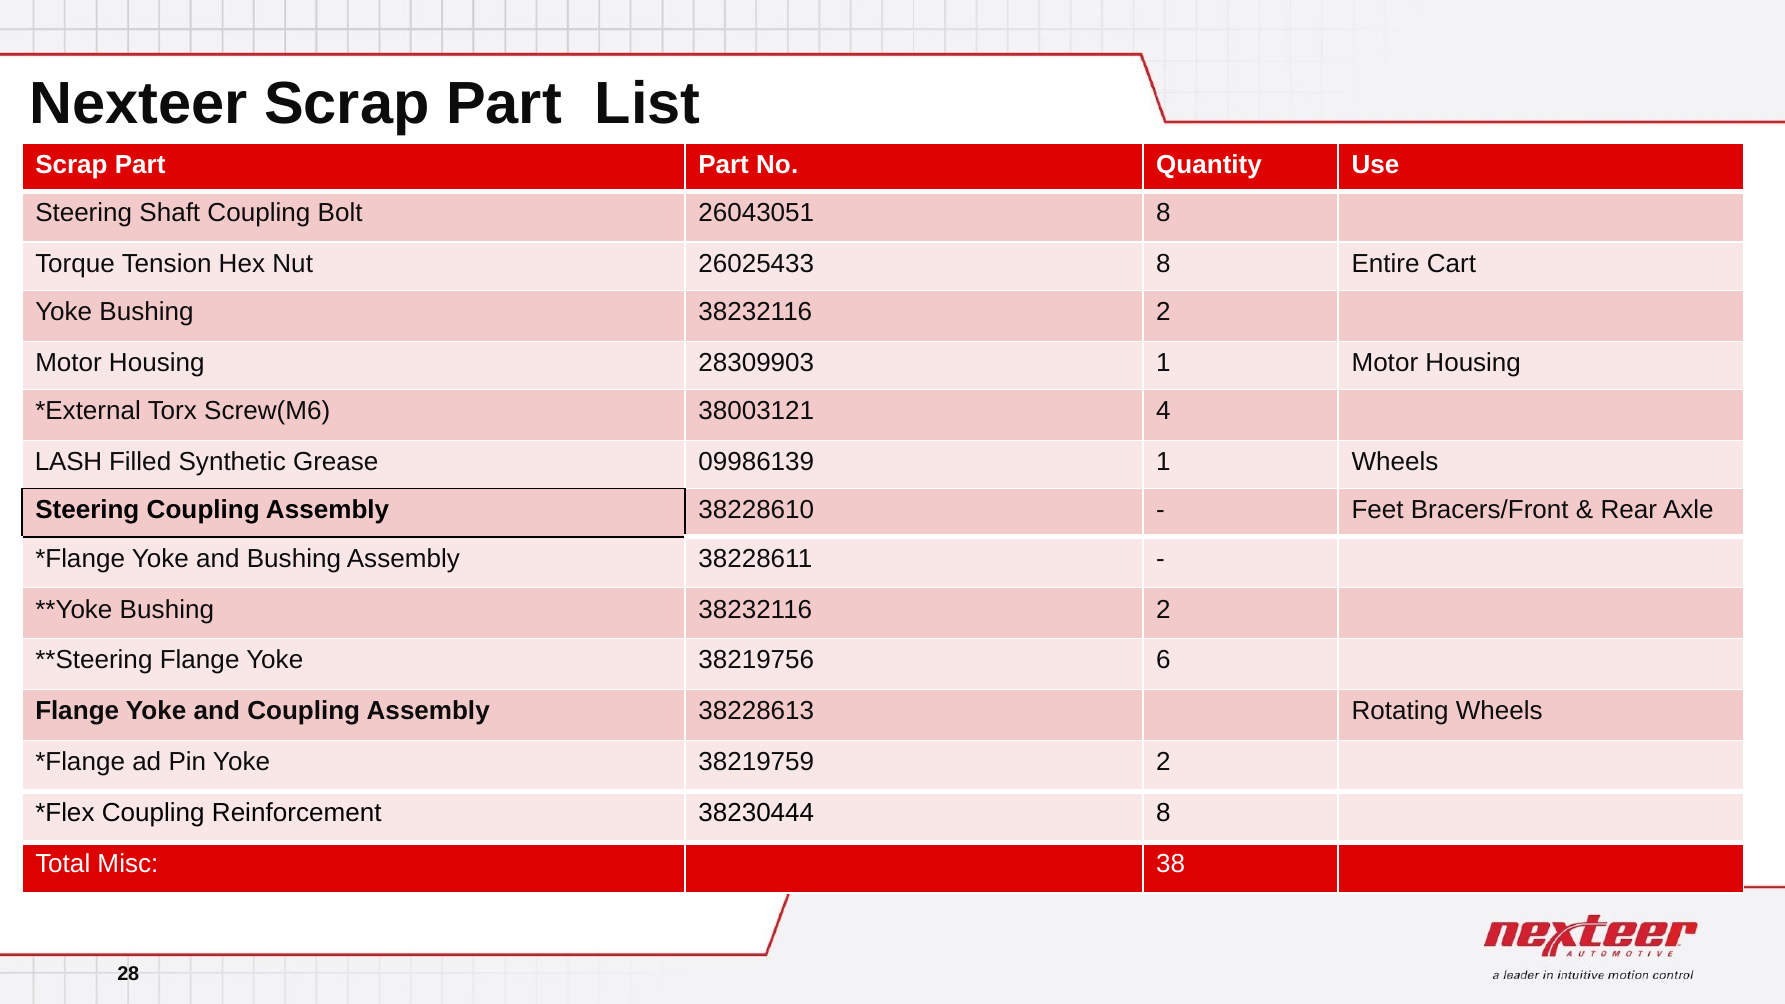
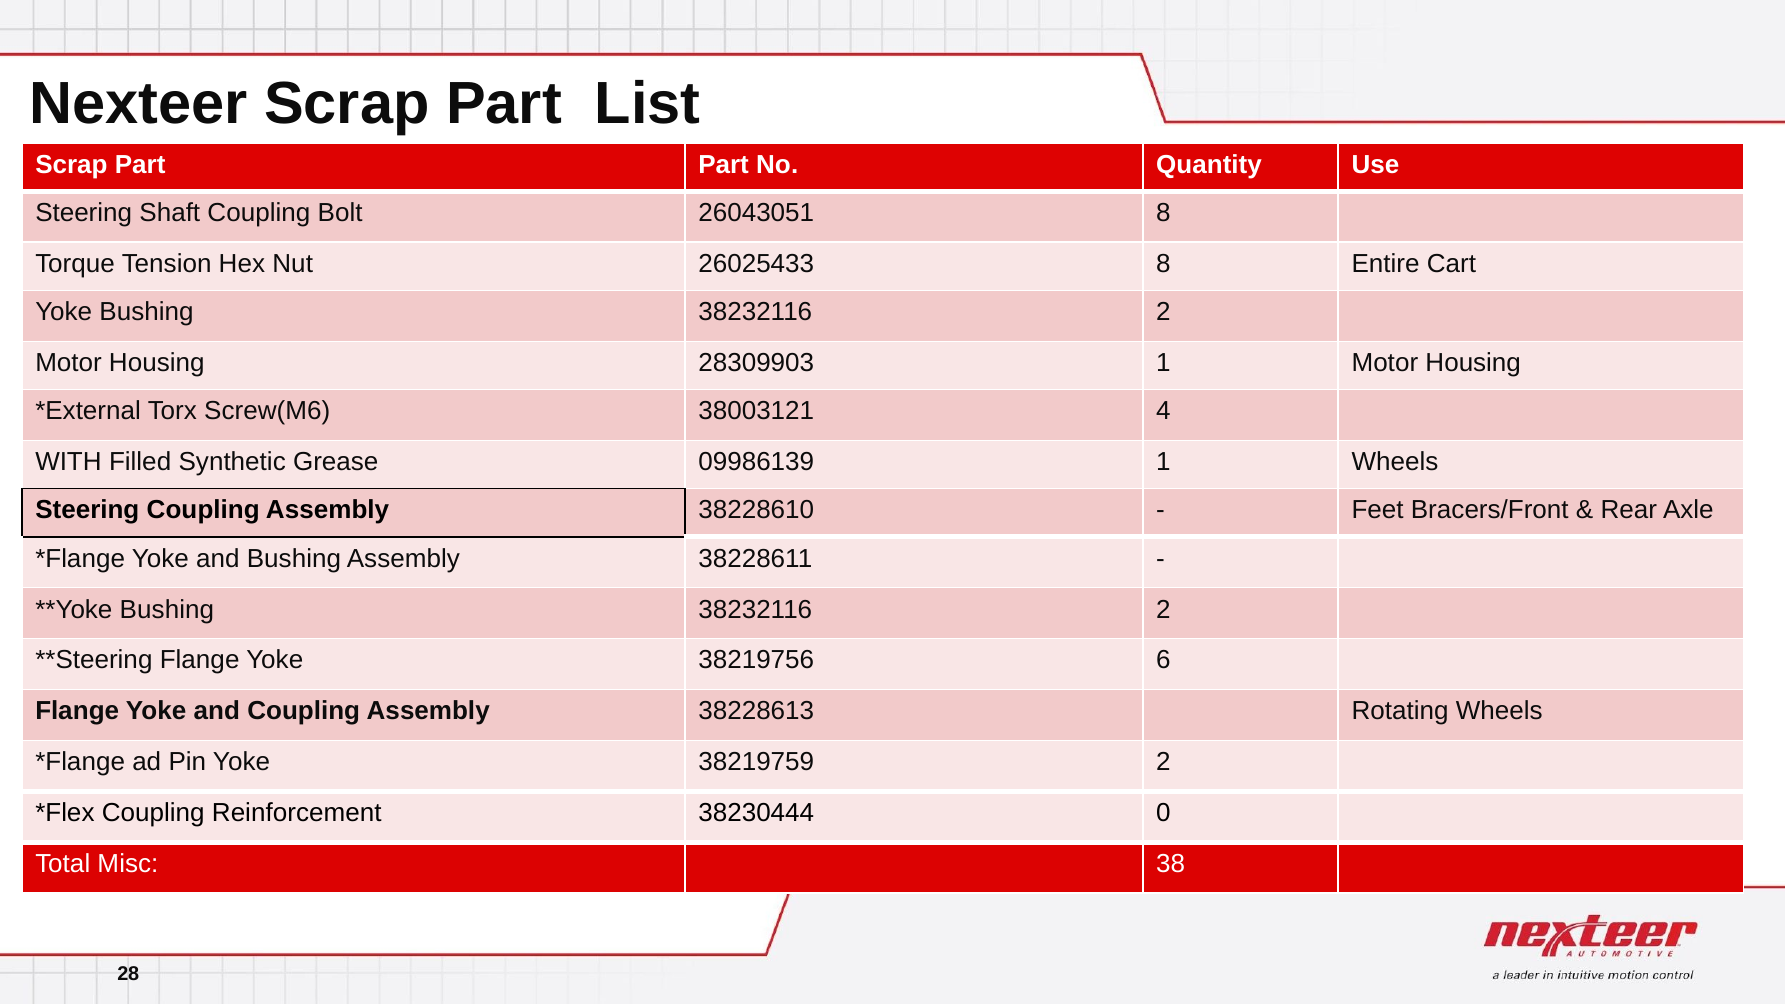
LASH: LASH -> WITH (68, 462)
38230444 8: 8 -> 0 (1163, 813)
